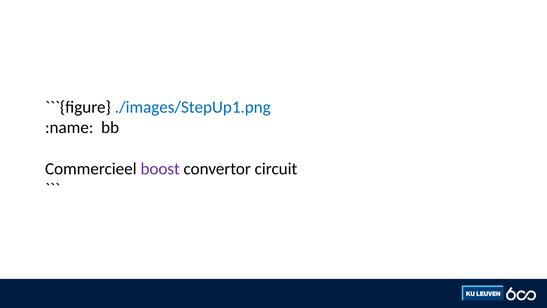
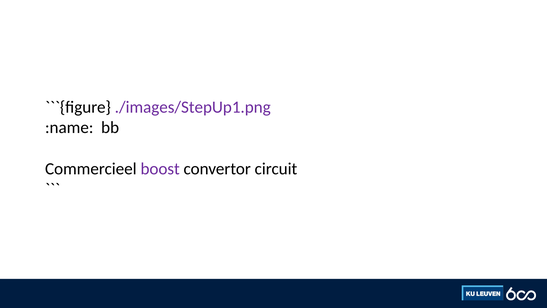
./images/StepUp1.png colour: blue -> purple (193, 107)
